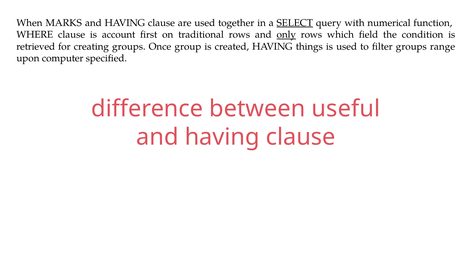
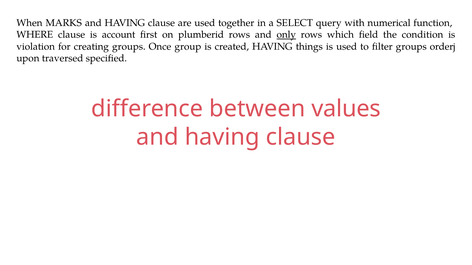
SELECT underline: present -> none (295, 23)
traditional: traditional -> plumberid (201, 35)
retrieved: retrieved -> violation (36, 47)
range: range -> orderj (443, 47)
computer: computer -> traversed (63, 58)
useful: useful -> values (346, 109)
